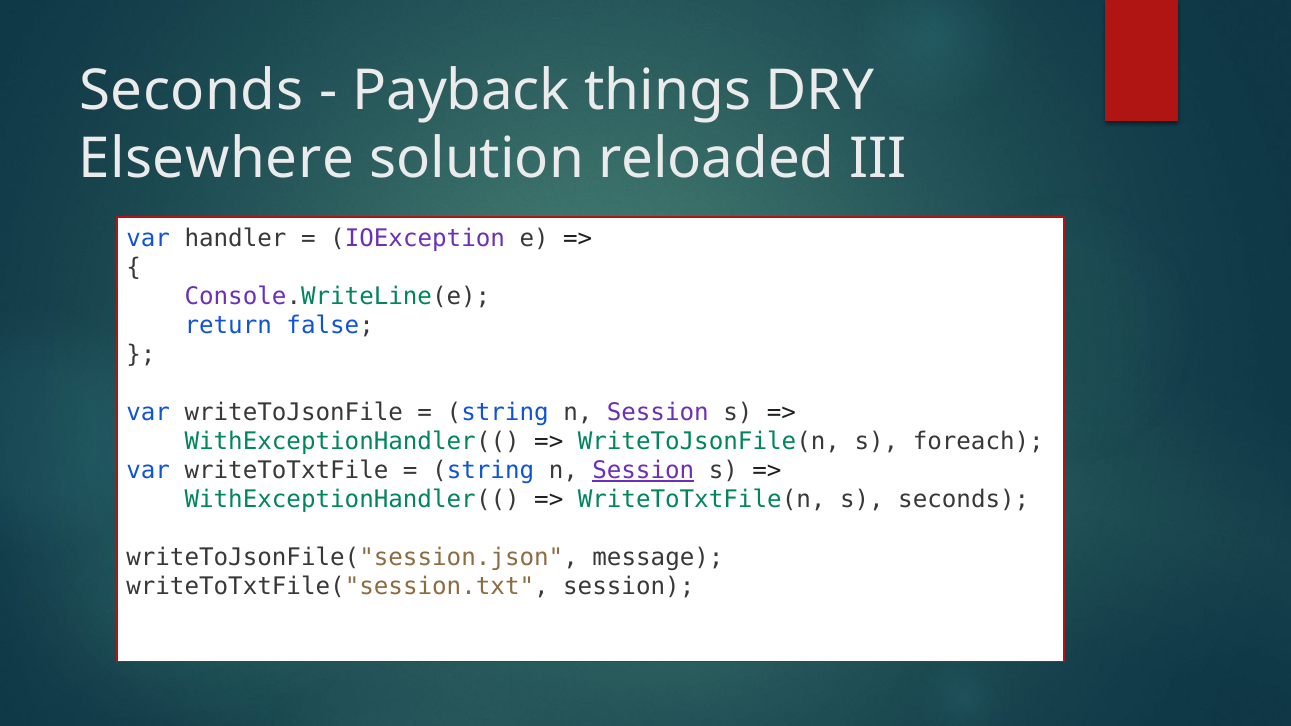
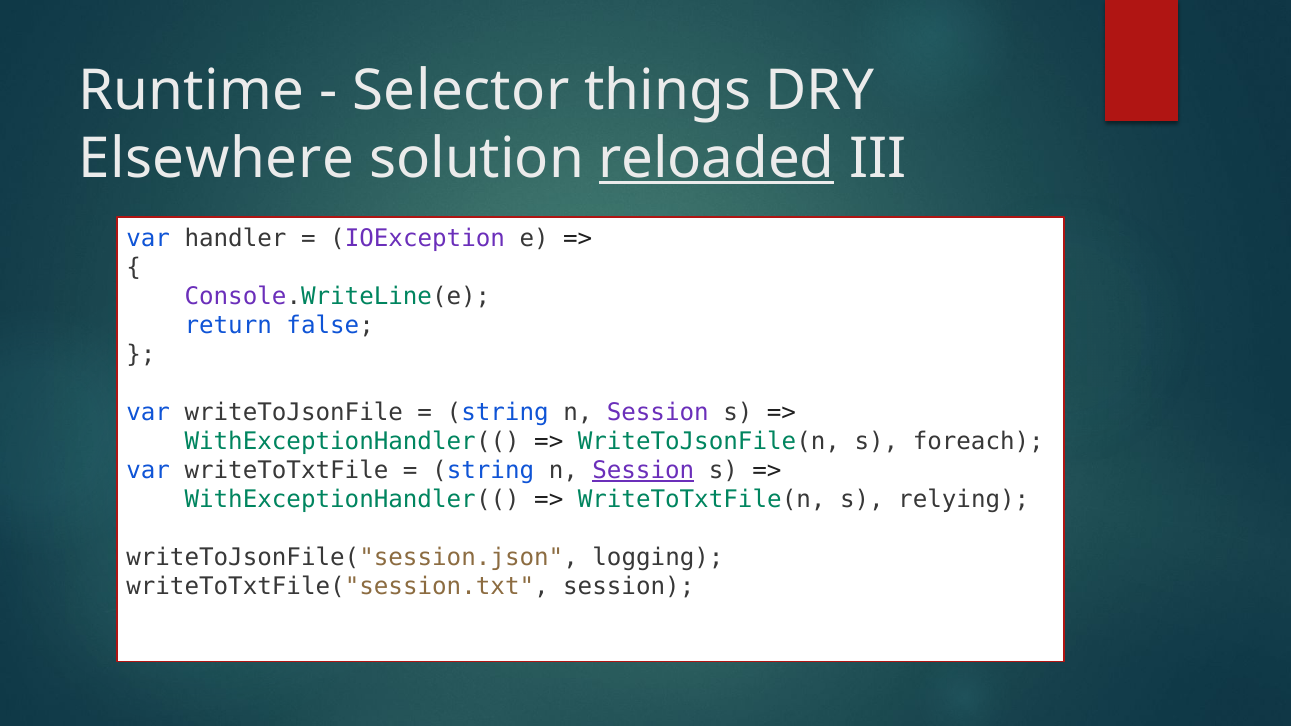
Seconds: Seconds -> Runtime (191, 91)
Payback: Payback -> Selector (461, 91)
reloaded underline: none -> present (717, 158)
s seconds: seconds -> relying (964, 500)
message: message -> logging (658, 558)
